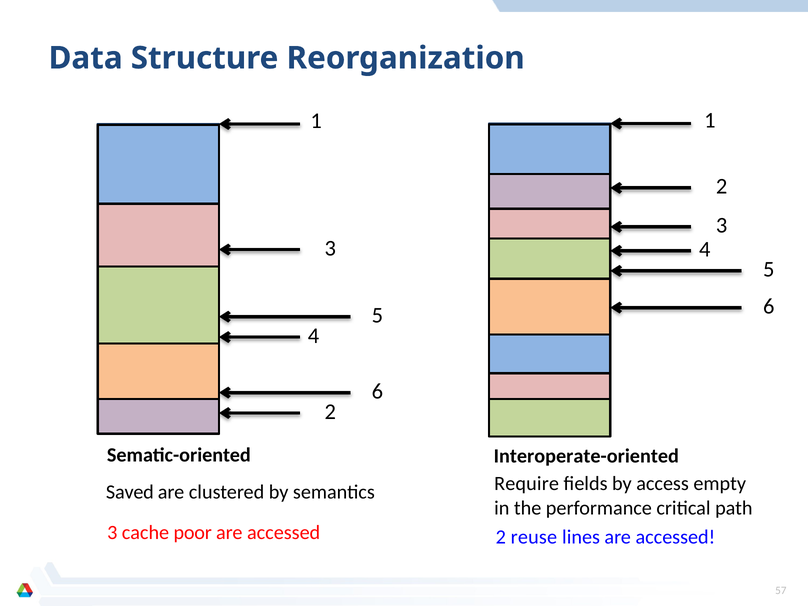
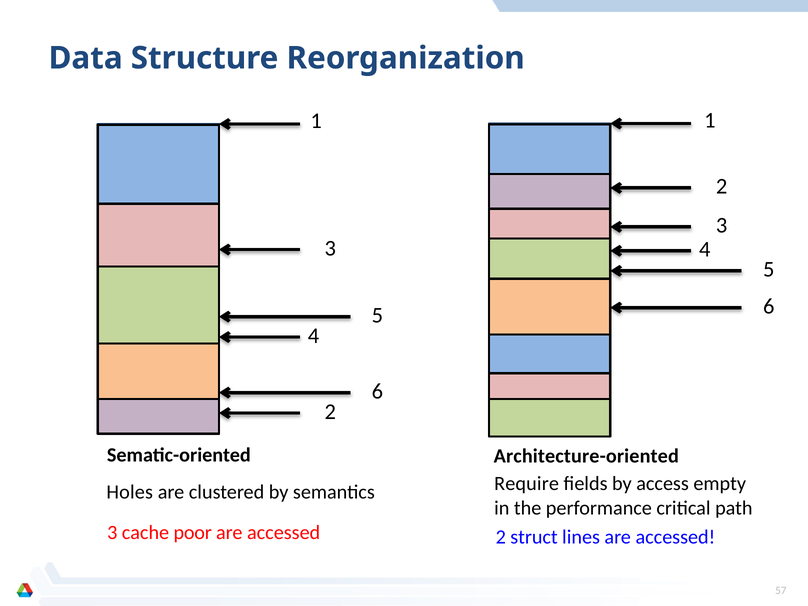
Interoperate-oriented: Interoperate-oriented -> Architecture-oriented (586, 456)
Saved: Saved -> Holes (130, 492)
reuse: reuse -> struct (534, 537)
